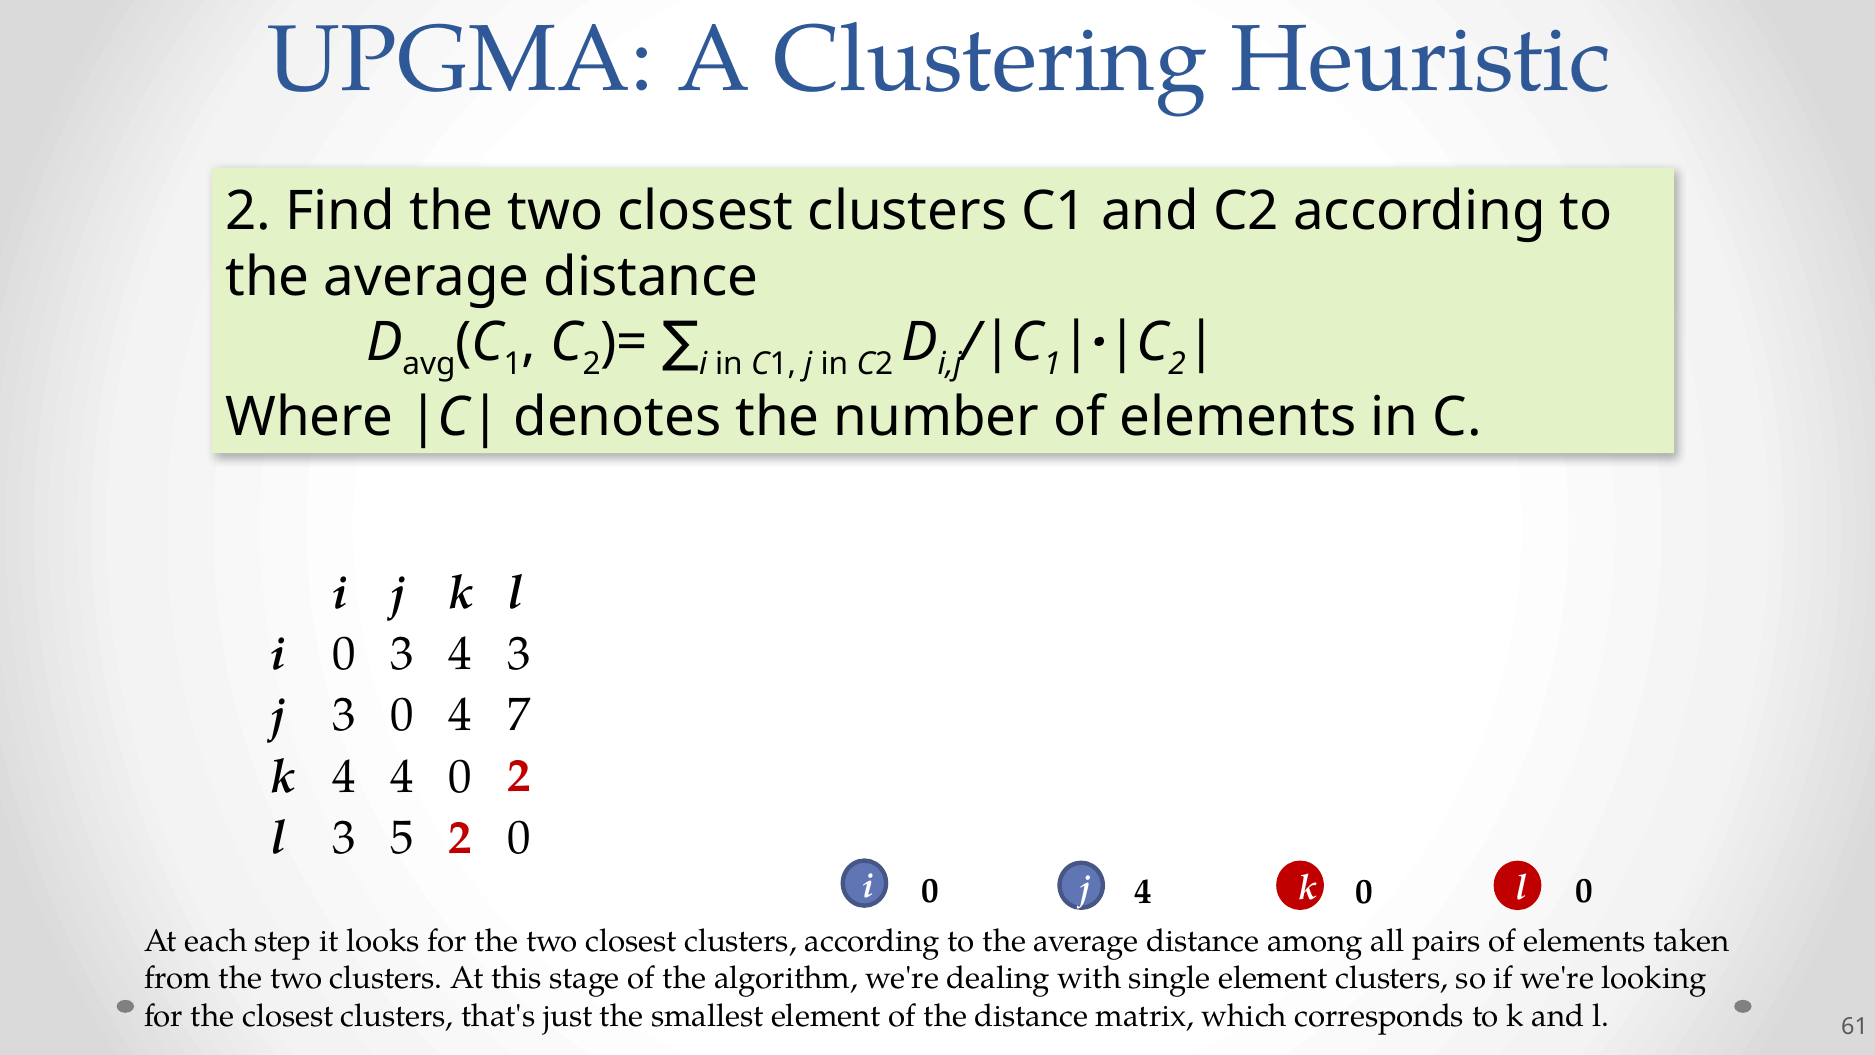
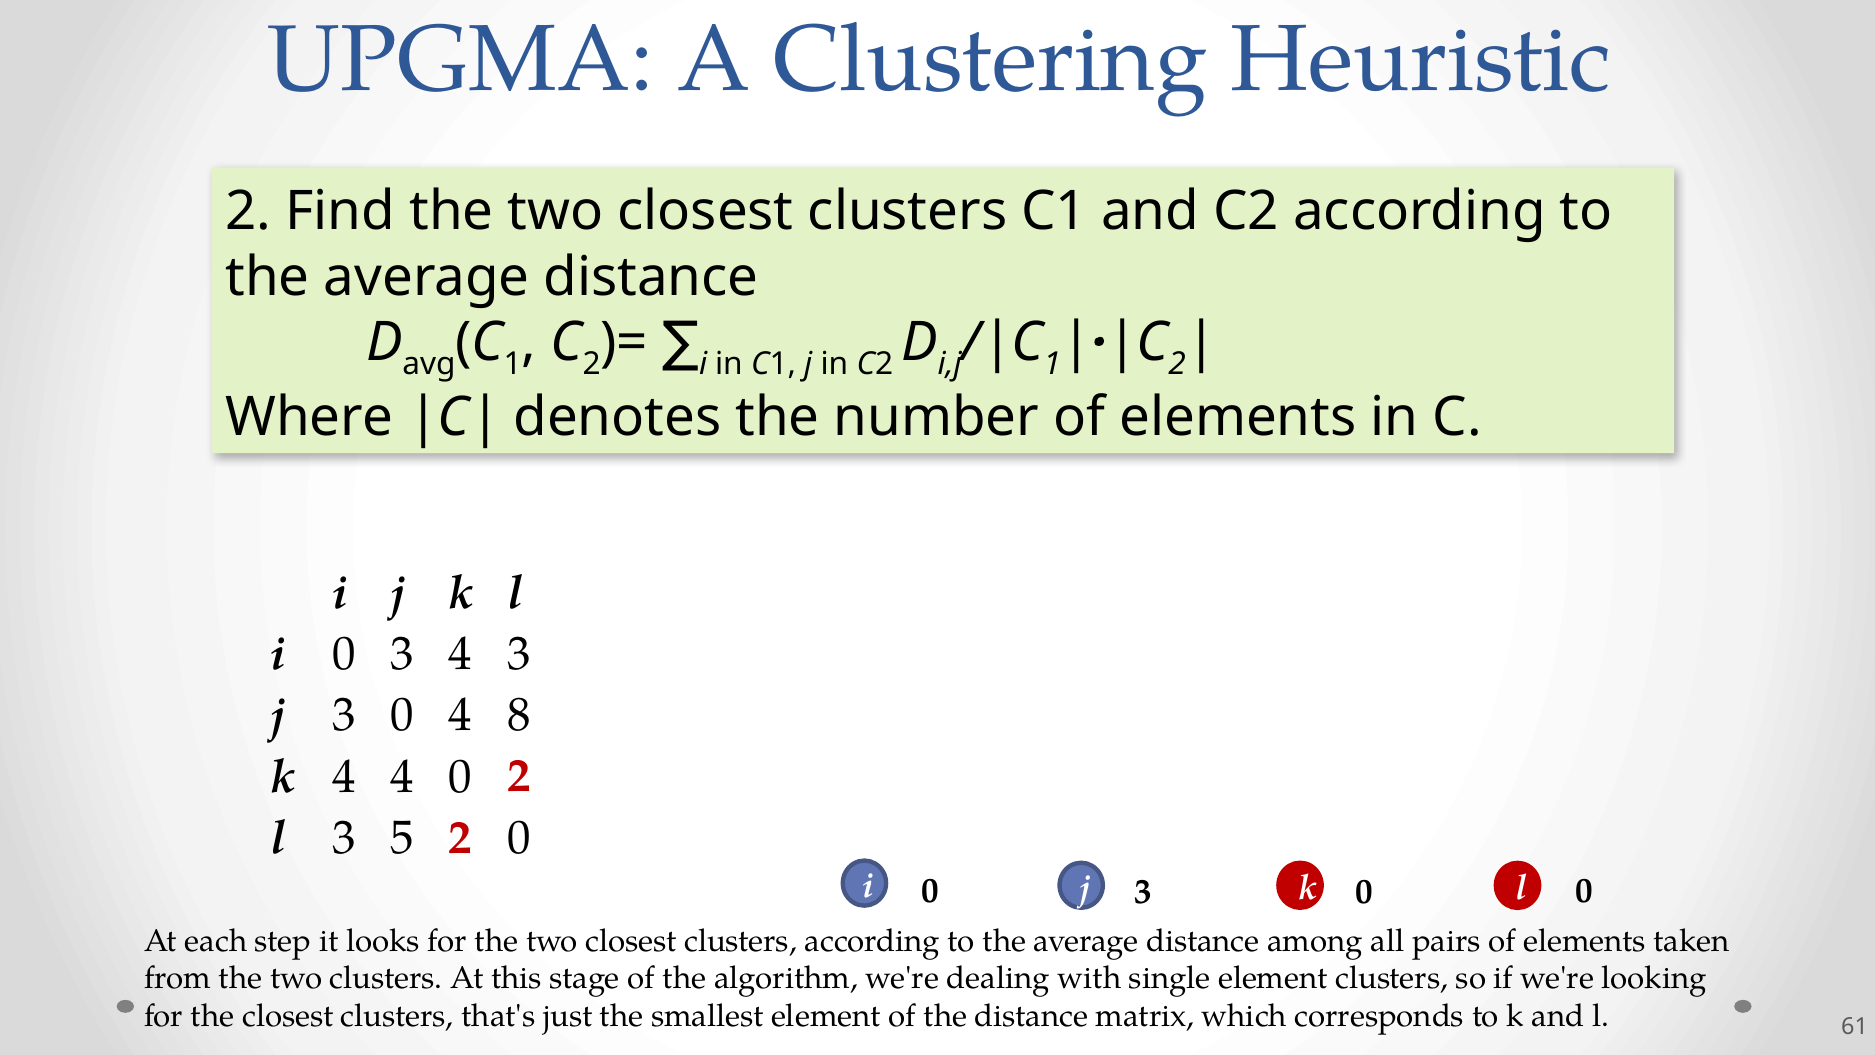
7: 7 -> 8 (519, 715)
4: 4 -> 3 (1144, 891)
